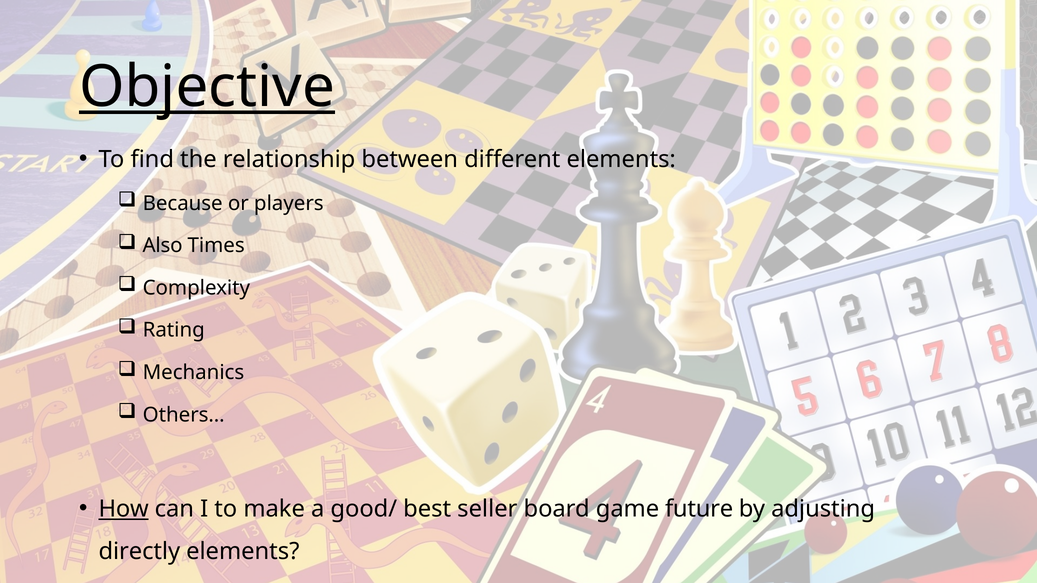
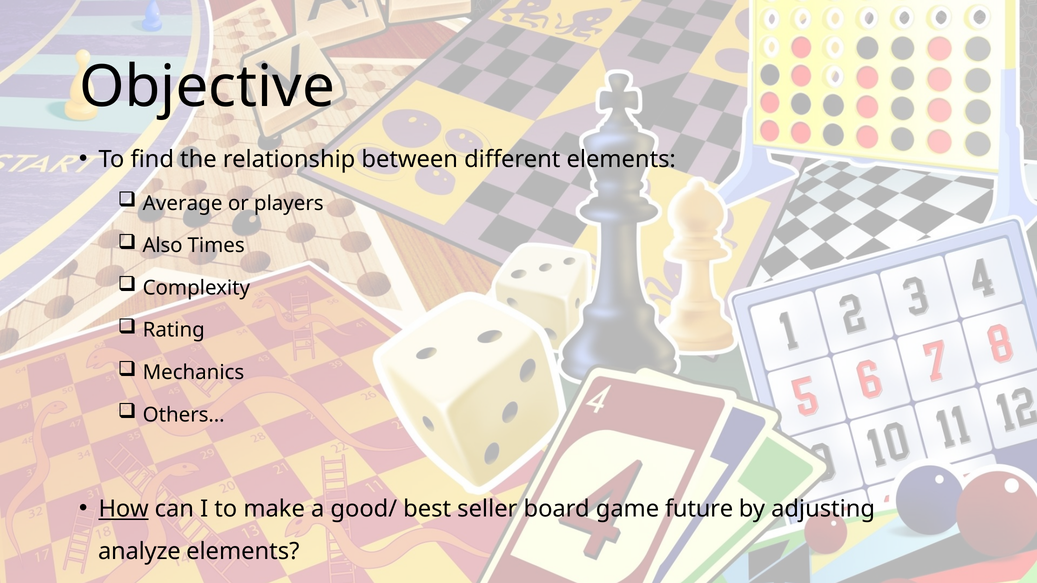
Objective underline: present -> none (207, 87)
Because: Because -> Average (183, 203)
directly: directly -> analyze (139, 552)
